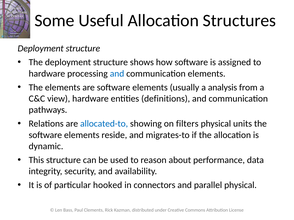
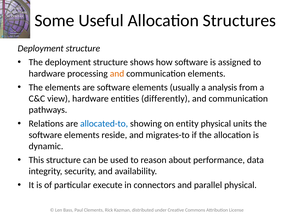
and colour: blue -> orange (117, 74)
definitions: definitions -> differently (166, 99)
filters: filters -> entity (187, 124)
hooked: hooked -> execute (108, 186)
